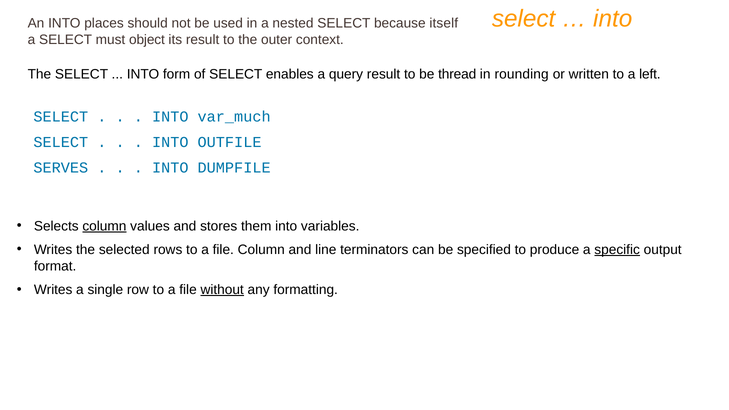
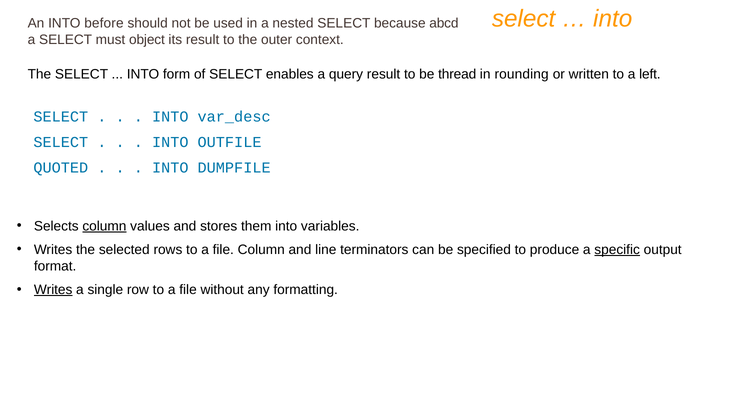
places: places -> before (104, 23)
itself: itself -> abcd (444, 23)
var_much: var_much -> var_desc (234, 117)
SERVES: SERVES -> QUOTED (61, 168)
Writes underline: none -> present (53, 290)
without underline: present -> none (222, 290)
